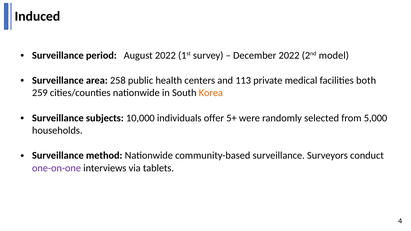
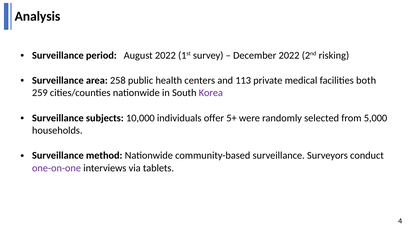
Induced: Induced -> Analysis (37, 16)
model: model -> risking (334, 55)
Korea colour: orange -> purple (211, 93)
